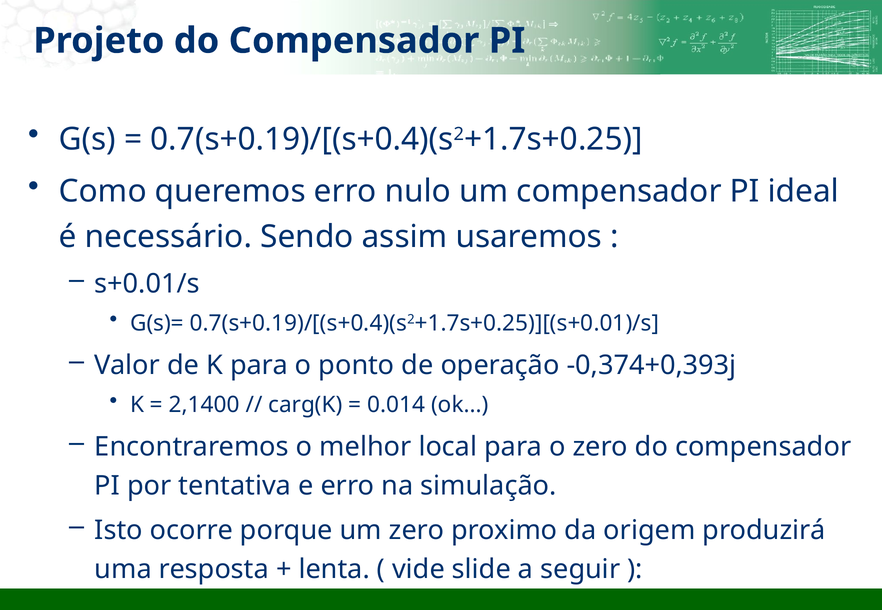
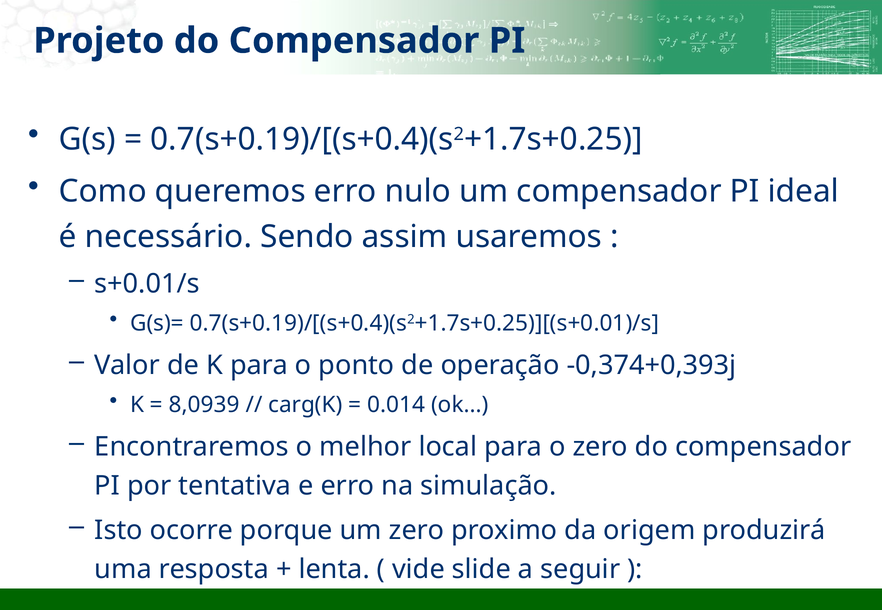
2,1400: 2,1400 -> 8,0939 (204, 405)
